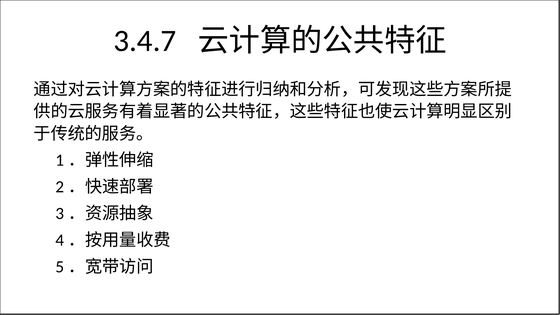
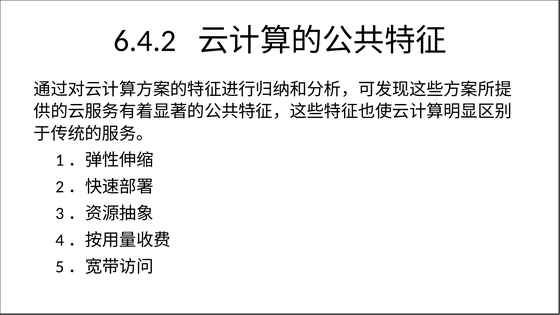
3.4.7: 3.4.7 -> 6.4.2 (145, 41)
